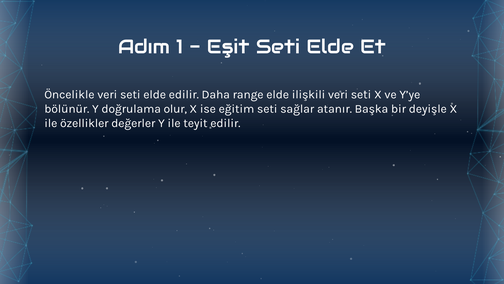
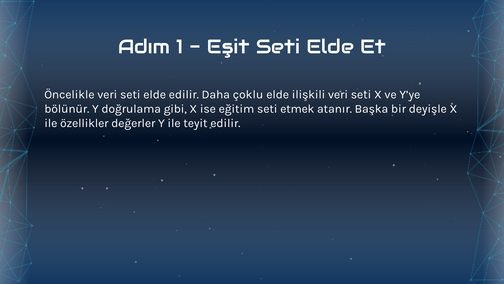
range: range -> çoklu (248, 94)
olur: olur -> gibi (175, 109)
sağlar: sağlar -> etmek (297, 109)
